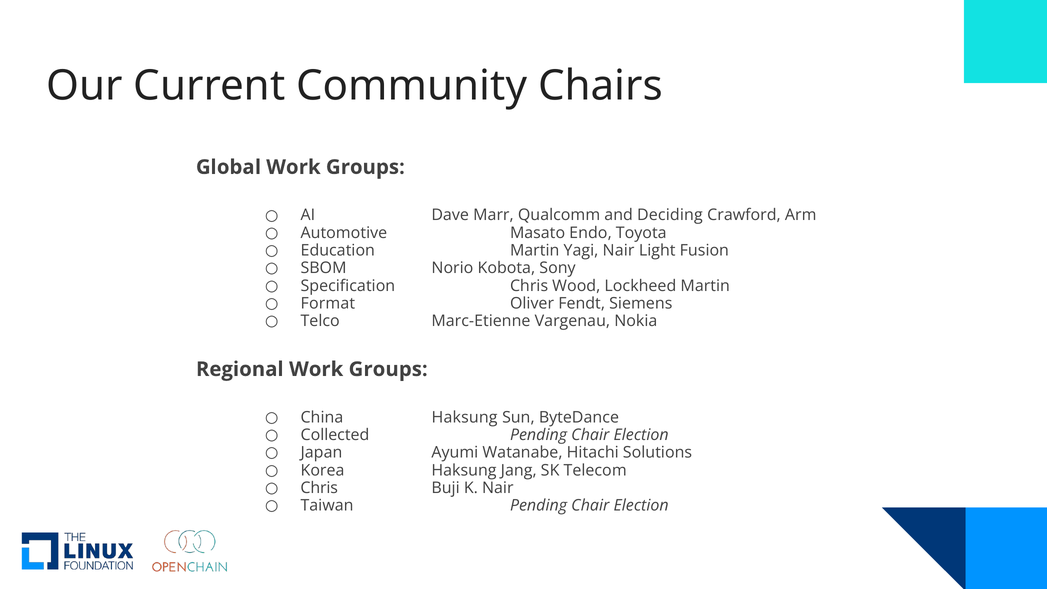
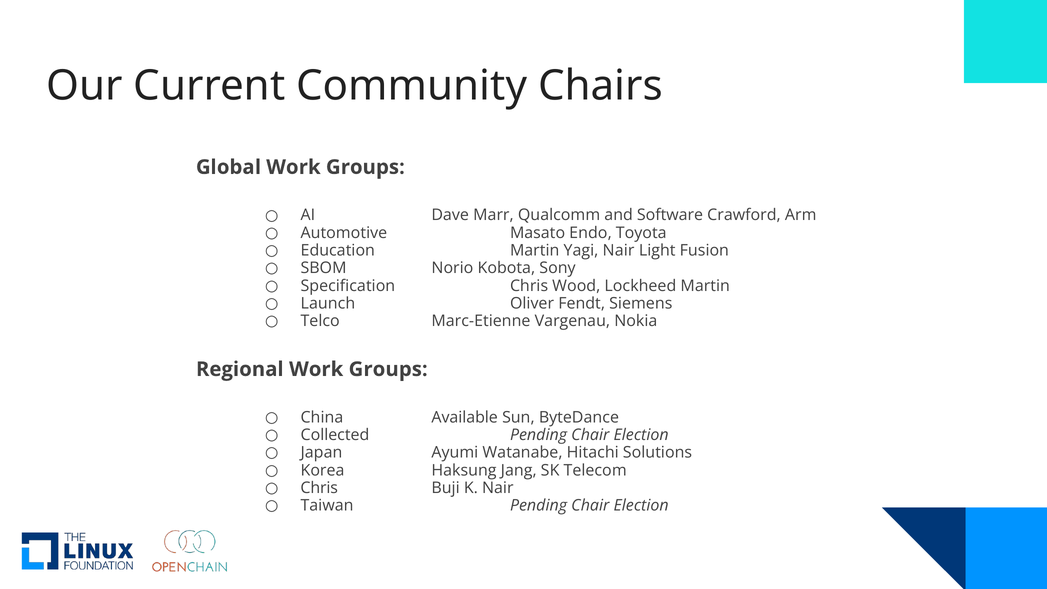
Deciding: Deciding -> Software (670, 215)
Format: Format -> Launch (328, 303)
China Haksung: Haksung -> Available (465, 417)
